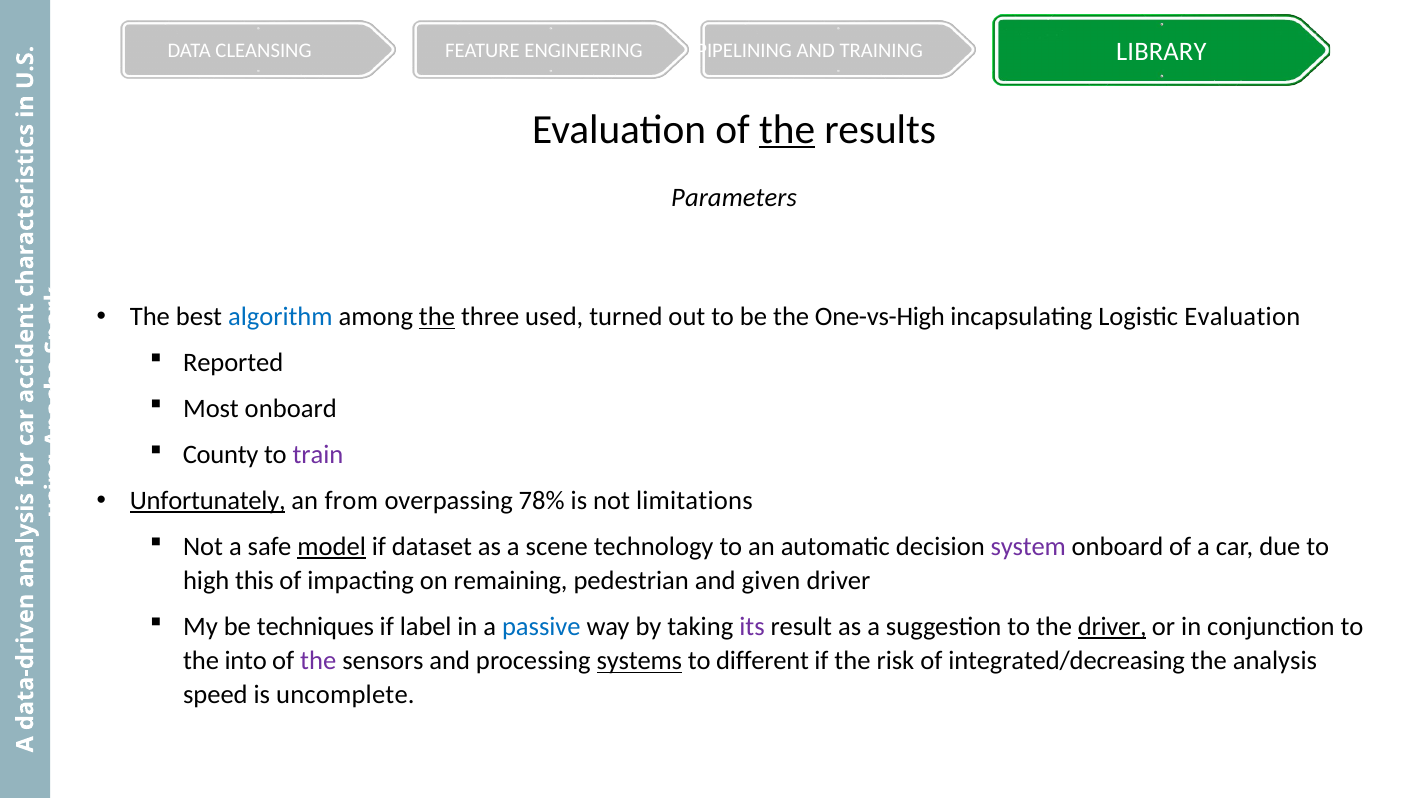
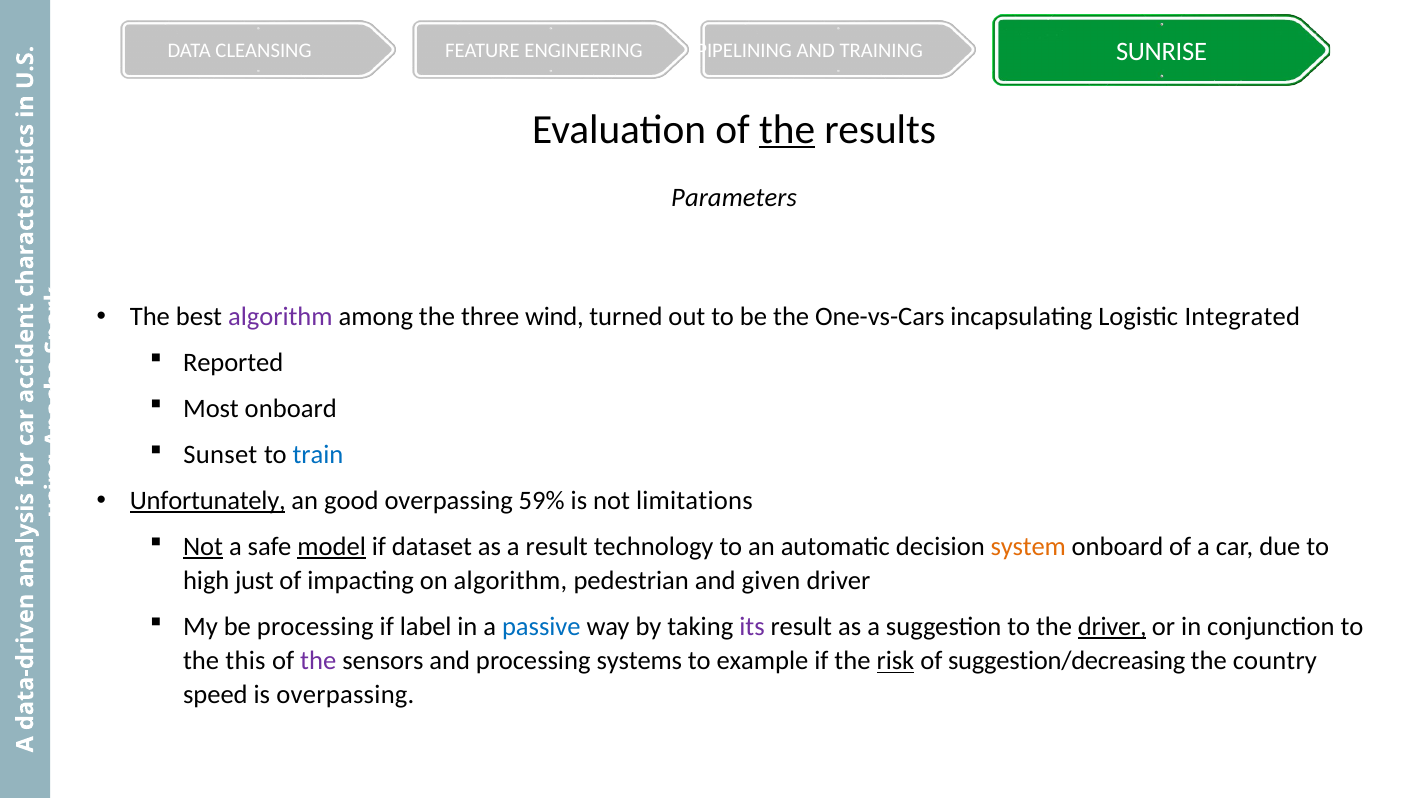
LIBRARY: LIBRARY -> SUNRISE (1162, 51)
algorithm colour: blue -> purple (280, 317)
the underline: present -> none (437, 317)
used: used -> wind (554, 317)
One-vs-High: One-vs-High -> One-vs-Cars (880, 317)
Logistic Evaluation: Evaluation -> Integrated (1242, 317)
County: County -> Sunset (220, 455)
train colour: purple -> blue (318, 455)
from: from -> good (351, 500)
78%: 78% -> 59% (542, 500)
Not underline: none -> present (203, 546)
a scene: scene -> result (557, 546)
system colour: purple -> orange (1028, 546)
this: this -> just (254, 580)
on remaining: remaining -> algorithm (510, 580)
be techniques: techniques -> processing (315, 626)
into: into -> this (245, 661)
systems underline: present -> none (639, 661)
different: different -> example (762, 661)
risk underline: none -> present (895, 661)
integrated/decreasing: integrated/decreasing -> suggestion/decreasing (1067, 661)
analysis: analysis -> country (1275, 661)
is uncomplete: uncomplete -> overpassing (345, 695)
